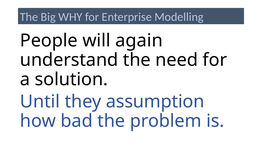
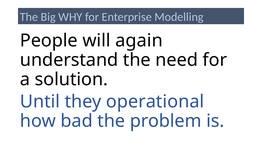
assumption: assumption -> operational (155, 102)
